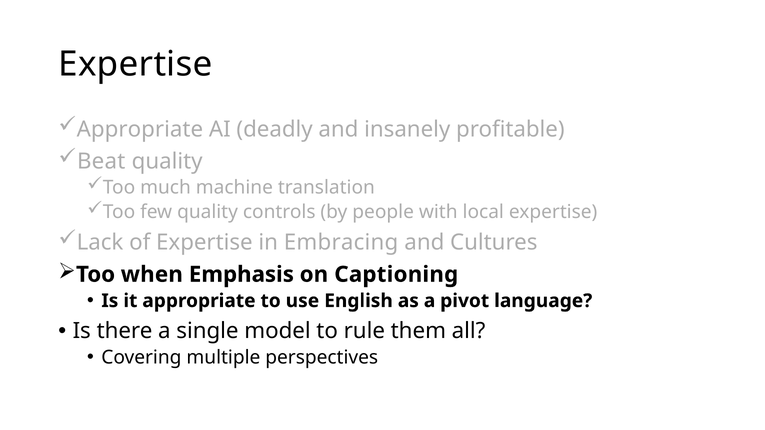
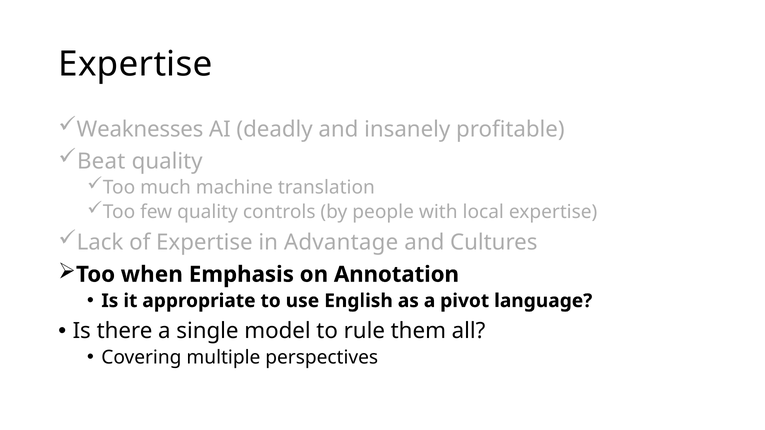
Appropriate: Appropriate -> Weaknesses (140, 129)
Embracing: Embracing -> Advantage (341, 243)
Captioning: Captioning -> Annotation (396, 275)
